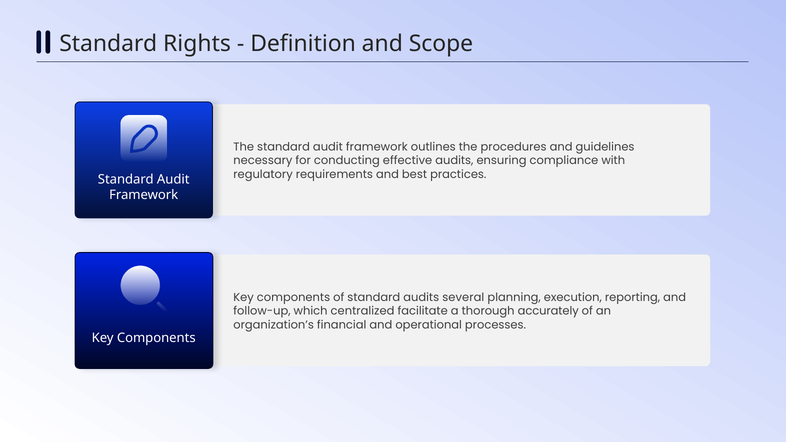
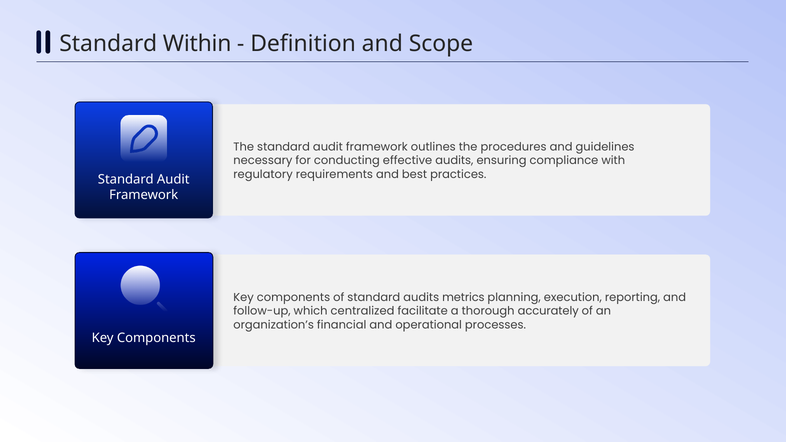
Rights: Rights -> Within (197, 44)
several: several -> metrics (463, 298)
